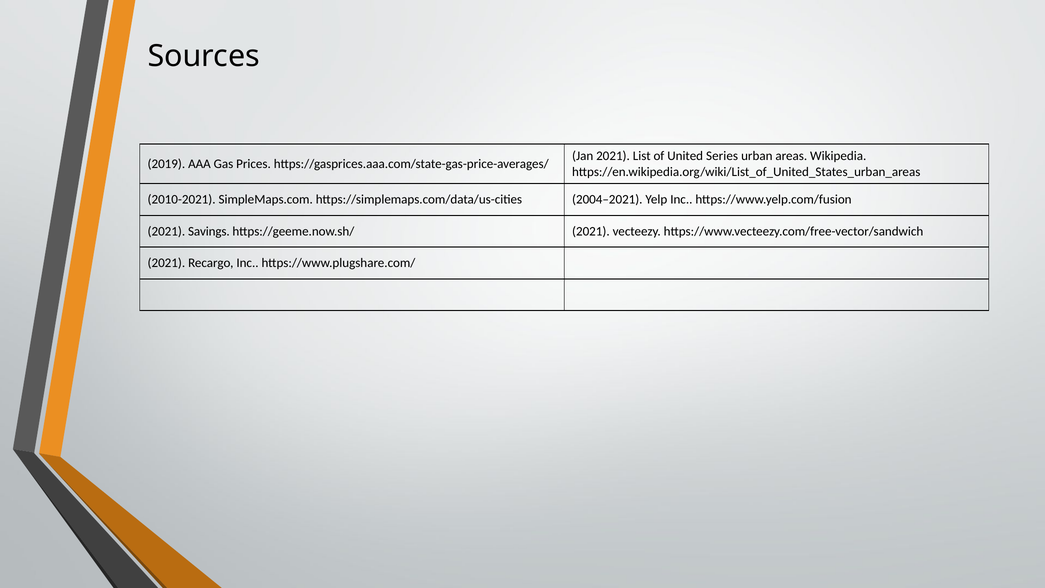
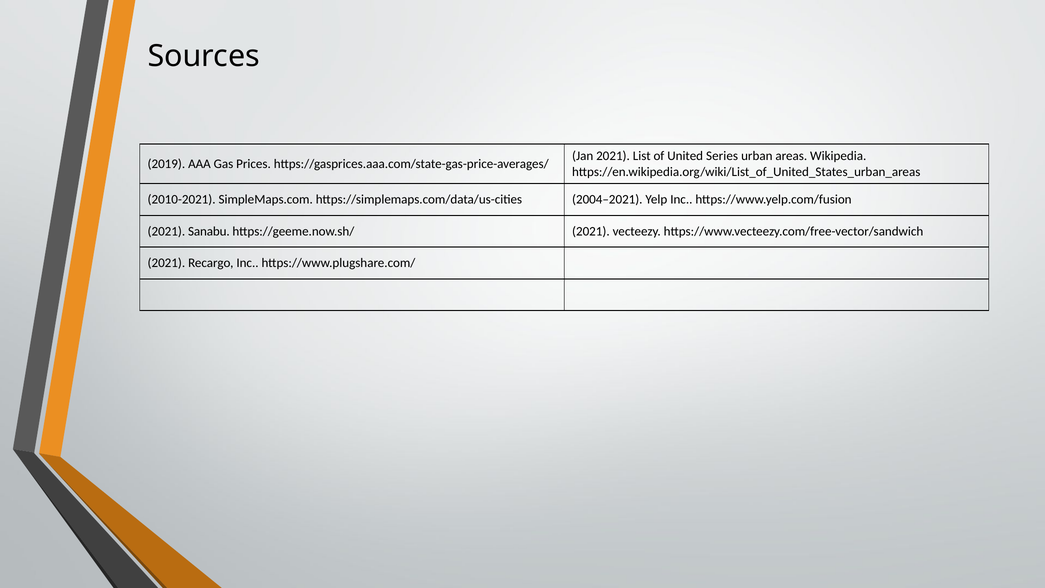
Savings: Savings -> Sanabu (209, 231)
